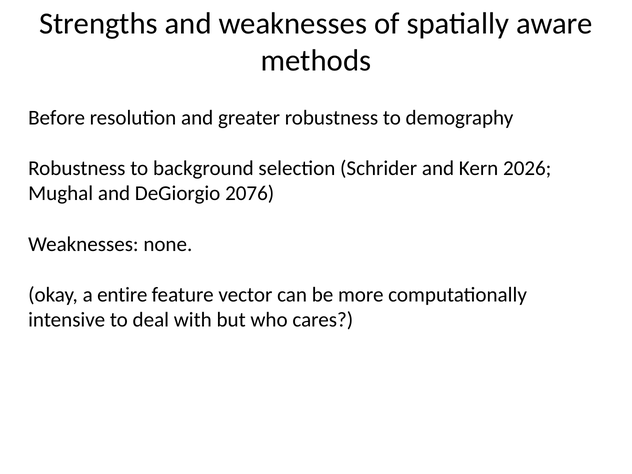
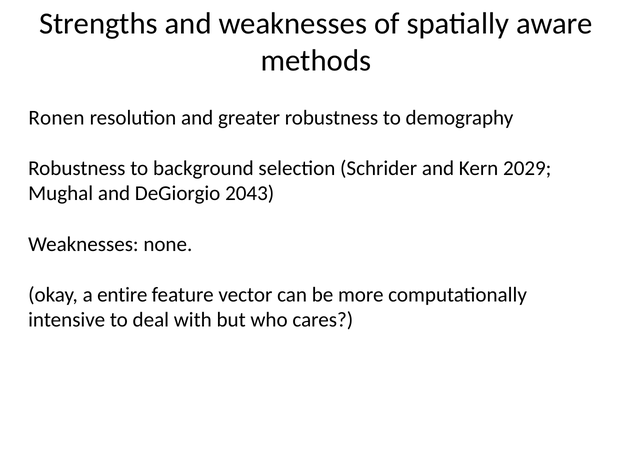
Before: Before -> Ronen (56, 118)
2026: 2026 -> 2029 (527, 168)
2076: 2076 -> 2043 (250, 194)
